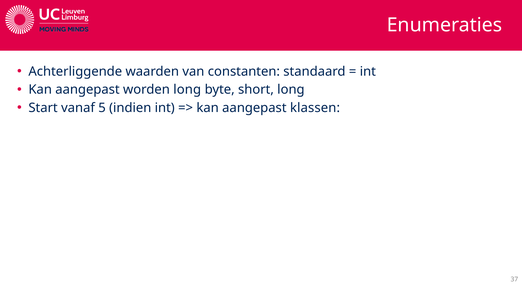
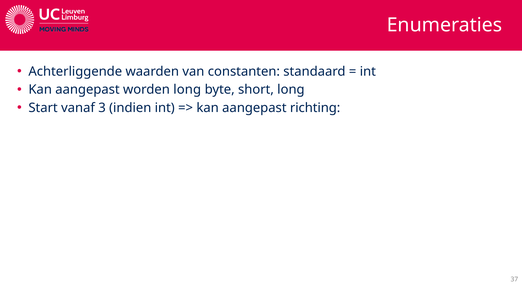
5: 5 -> 3 (102, 108)
klassen: klassen -> richting (315, 108)
